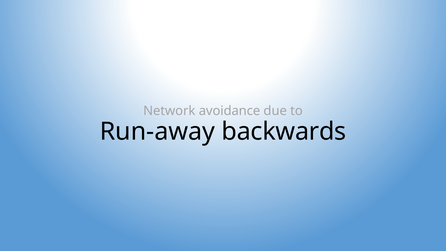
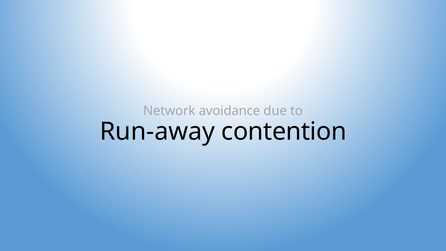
backwards: backwards -> contention (284, 131)
